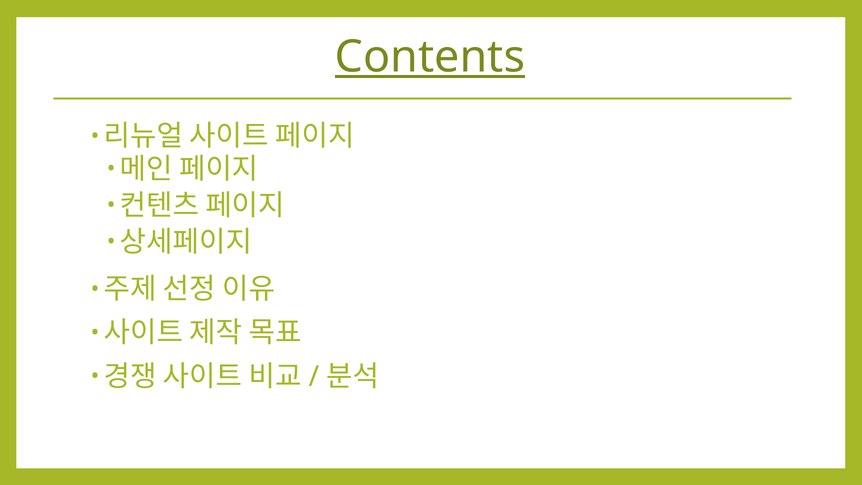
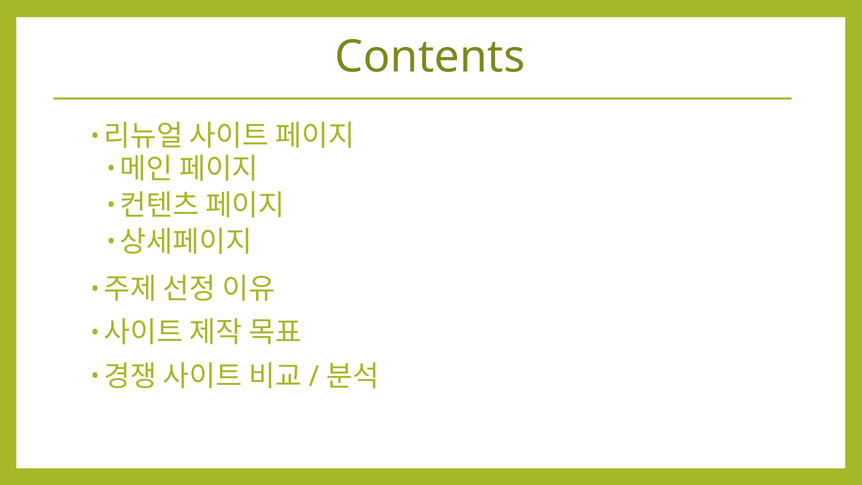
Contents underline: present -> none (430, 57)
